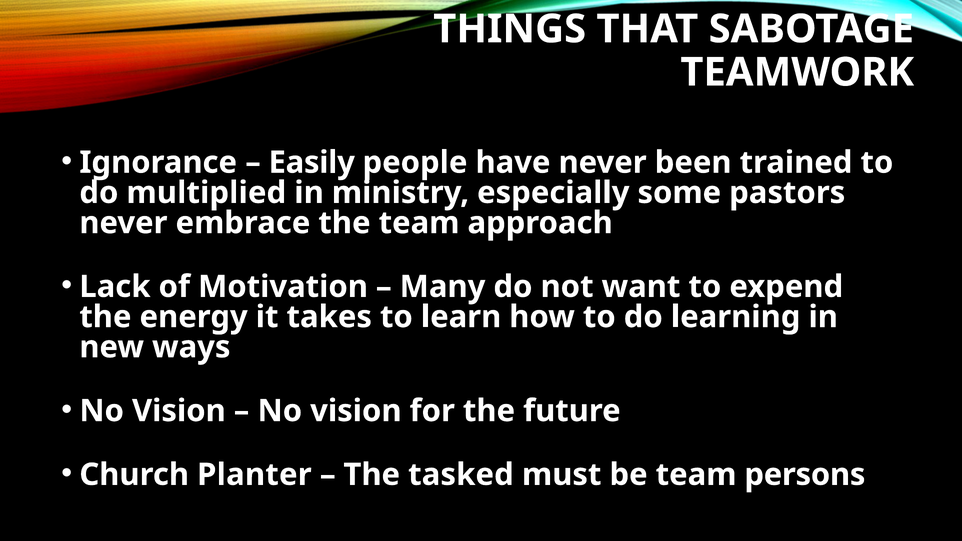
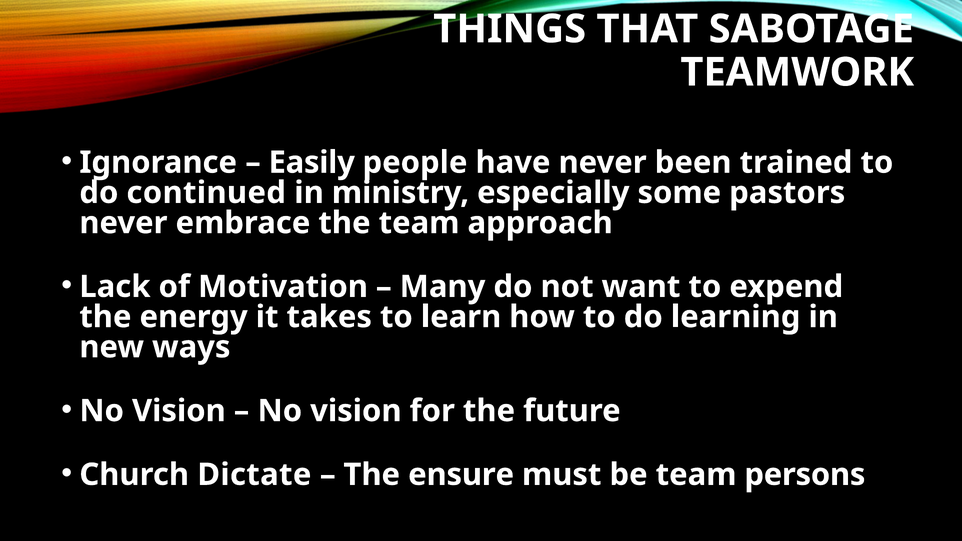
multiplied: multiplied -> continued (206, 193)
Planter: Planter -> Dictate (254, 475)
tasked: tasked -> ensure (461, 475)
